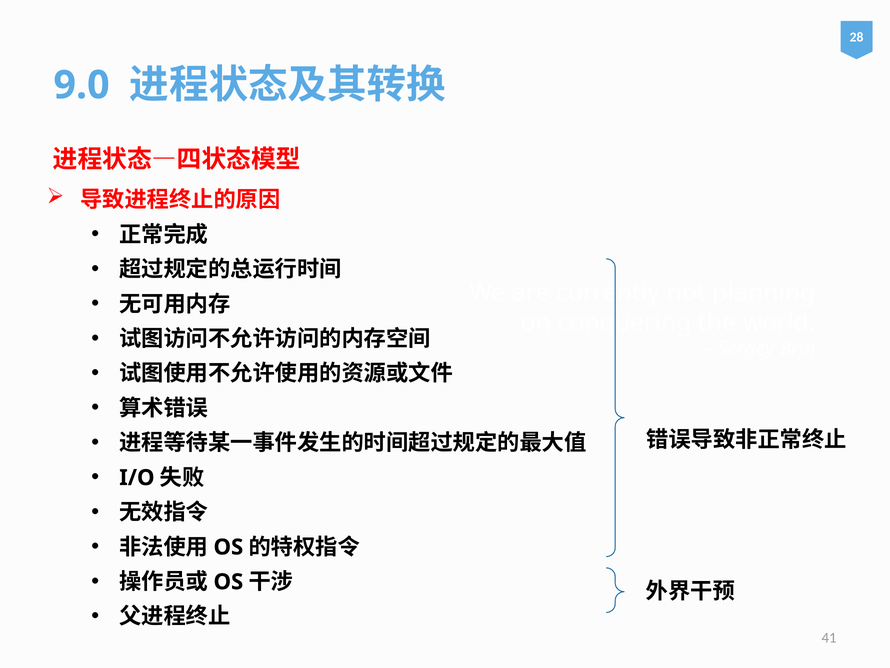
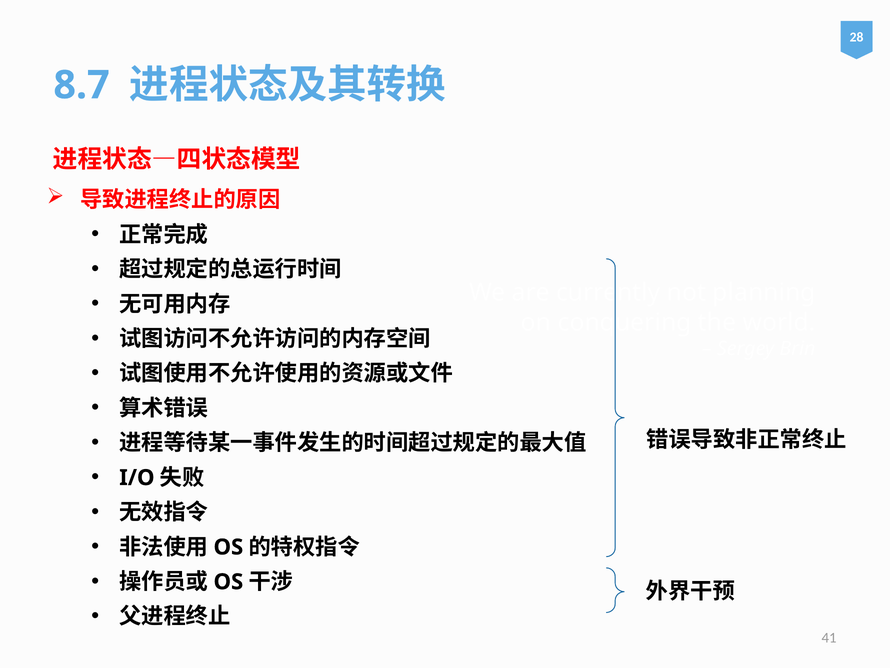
9.0: 9.0 -> 8.7 (82, 85)
